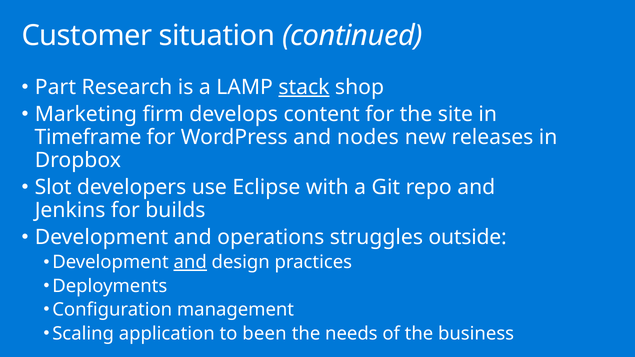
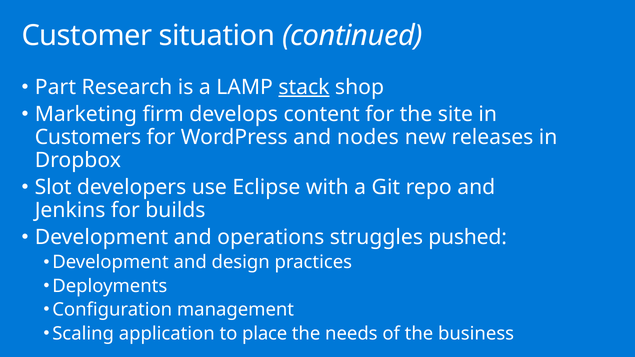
Timeframe: Timeframe -> Customers (88, 137)
outside: outside -> pushed (468, 237)
and underline: present -> none (190, 262)
been: been -> place (265, 334)
